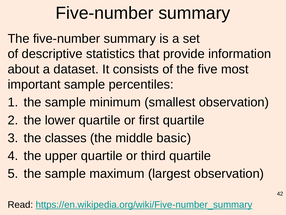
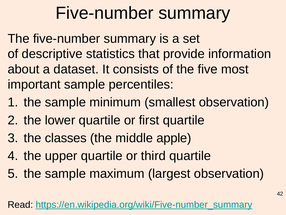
basic: basic -> apple (174, 138)
